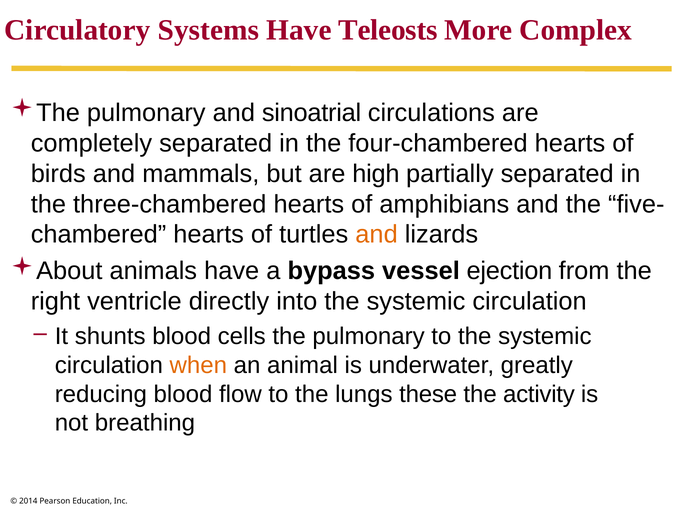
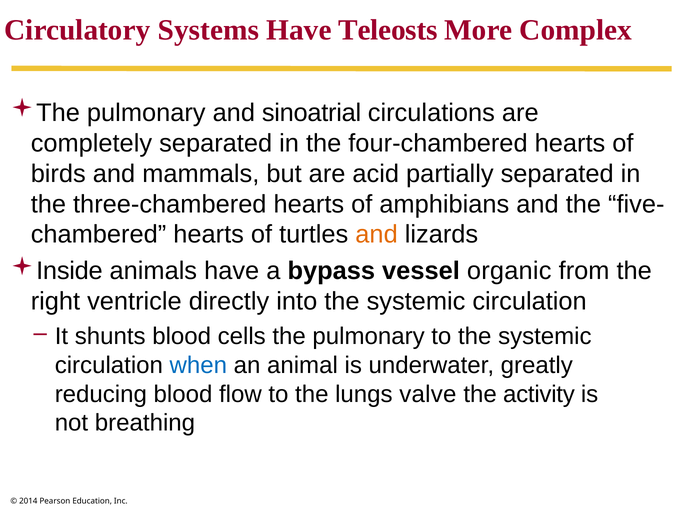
high: high -> acid (376, 174)
About: About -> Inside (69, 271)
ejection: ejection -> organic (509, 271)
when colour: orange -> blue (198, 365)
these: these -> valve (428, 394)
